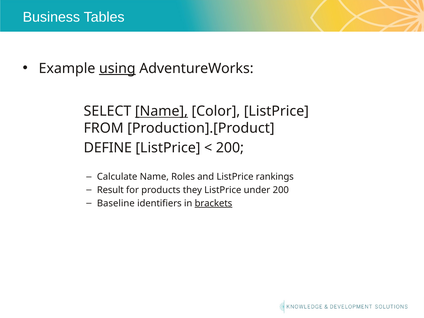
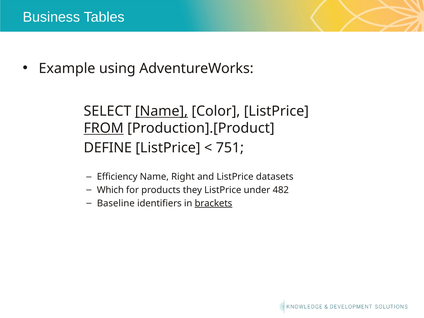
using underline: present -> none (117, 68)
FROM underline: none -> present (104, 128)
200: 200 -> 751 (230, 148)
Calculate: Calculate -> Efficiency (117, 177)
Roles: Roles -> Right (183, 177)
rankings: rankings -> datasets (275, 177)
Result: Result -> Which (110, 190)
under 200: 200 -> 482 (281, 190)
